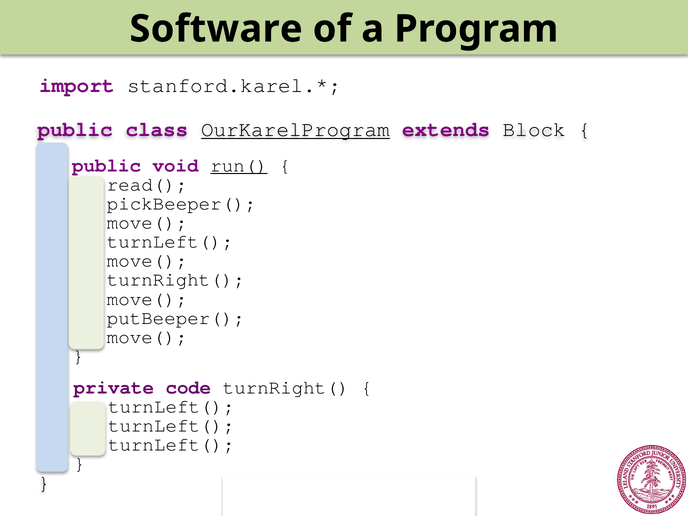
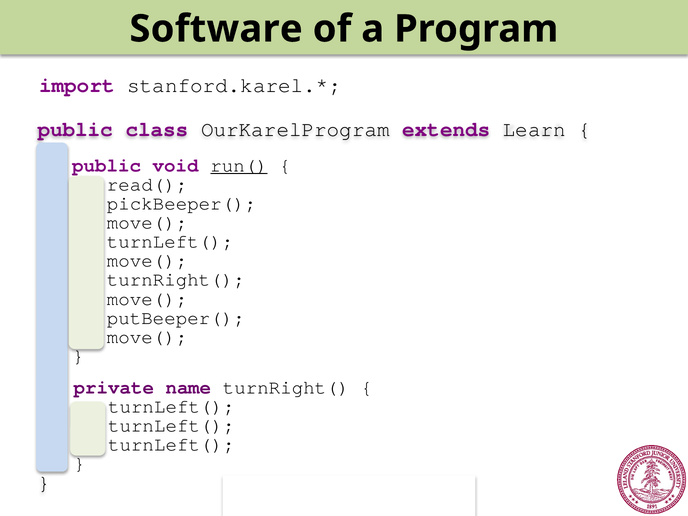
OurKarelProgram underline: present -> none (295, 130)
Block: Block -> Learn (534, 130)
code: code -> name (188, 387)
